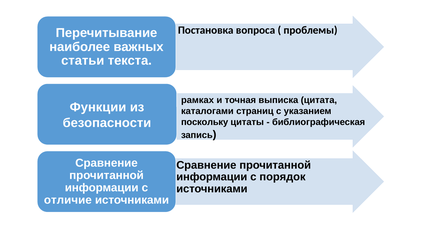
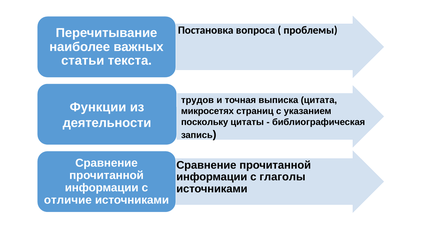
рамках: рамках -> трудов (197, 100)
каталогами: каталогами -> микросетях (207, 111)
безопасности: безопасности -> деятельности (107, 123)
порядок: порядок -> глаголы (282, 177)
